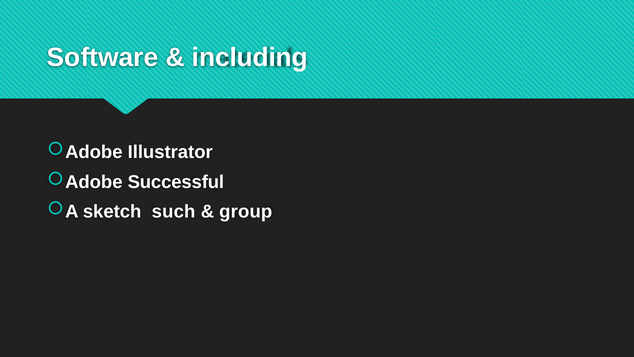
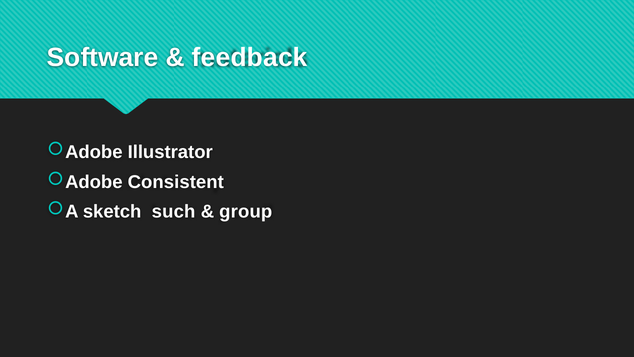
including: including -> feedback (250, 57)
Successful: Successful -> Consistent (176, 182)
